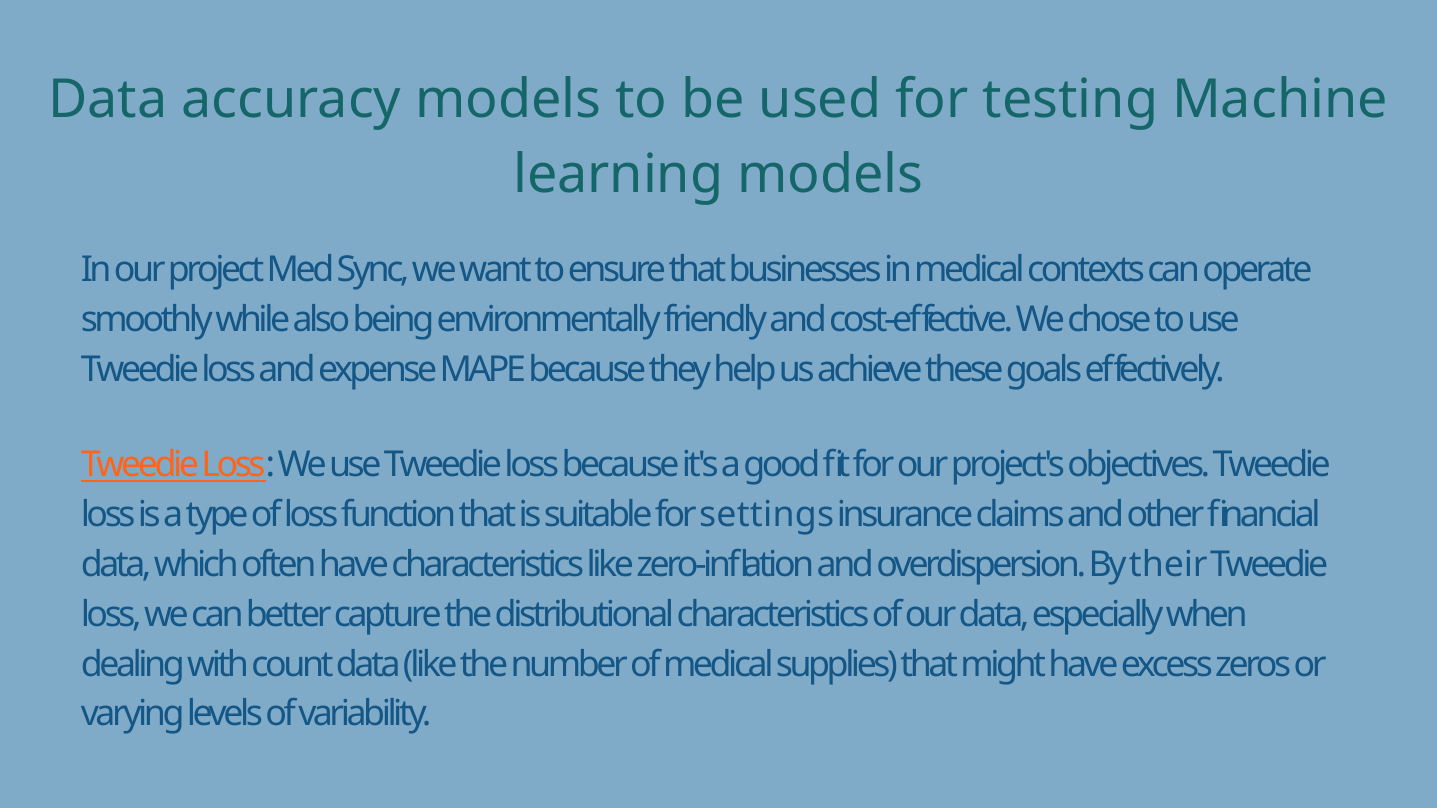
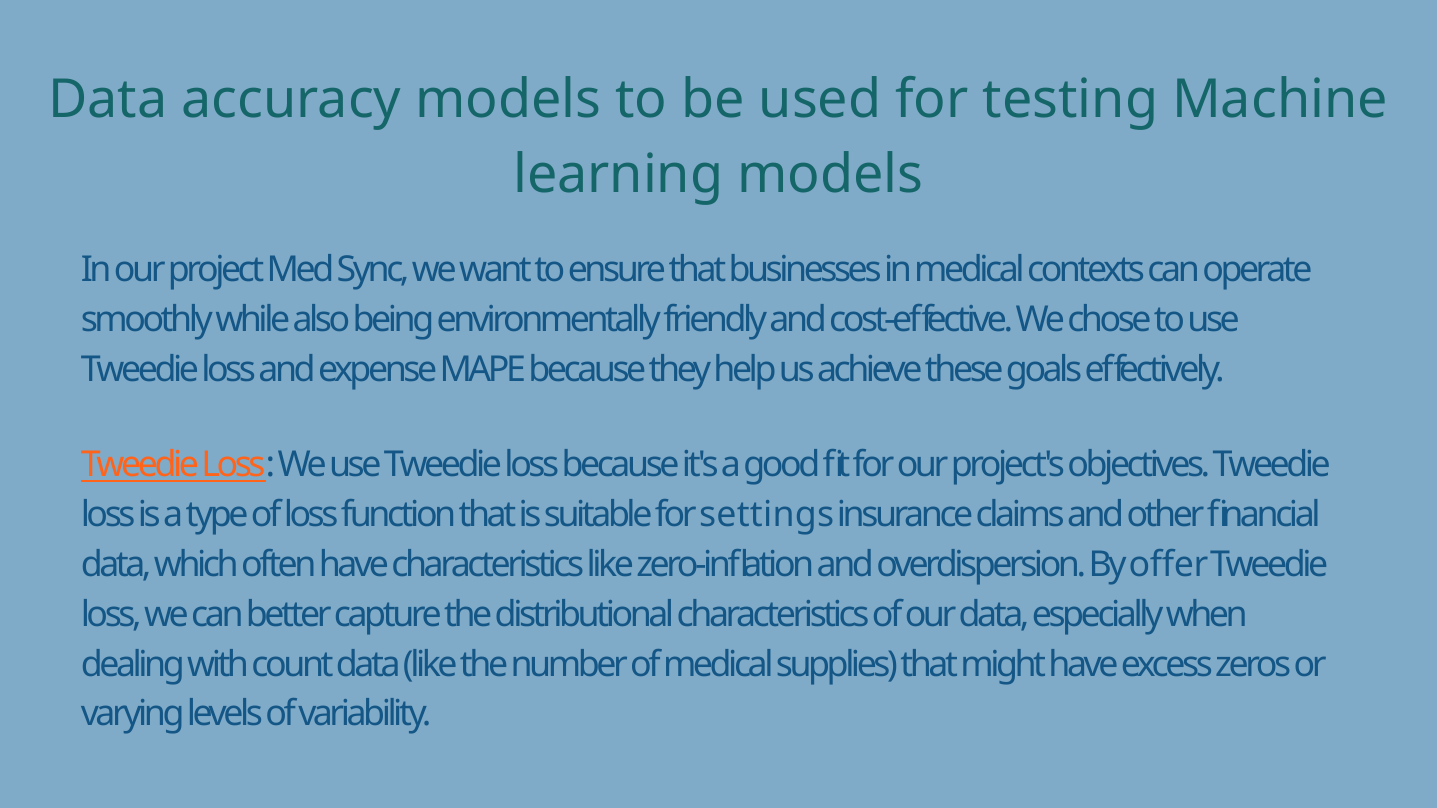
their: their -> offer (1168, 565)
